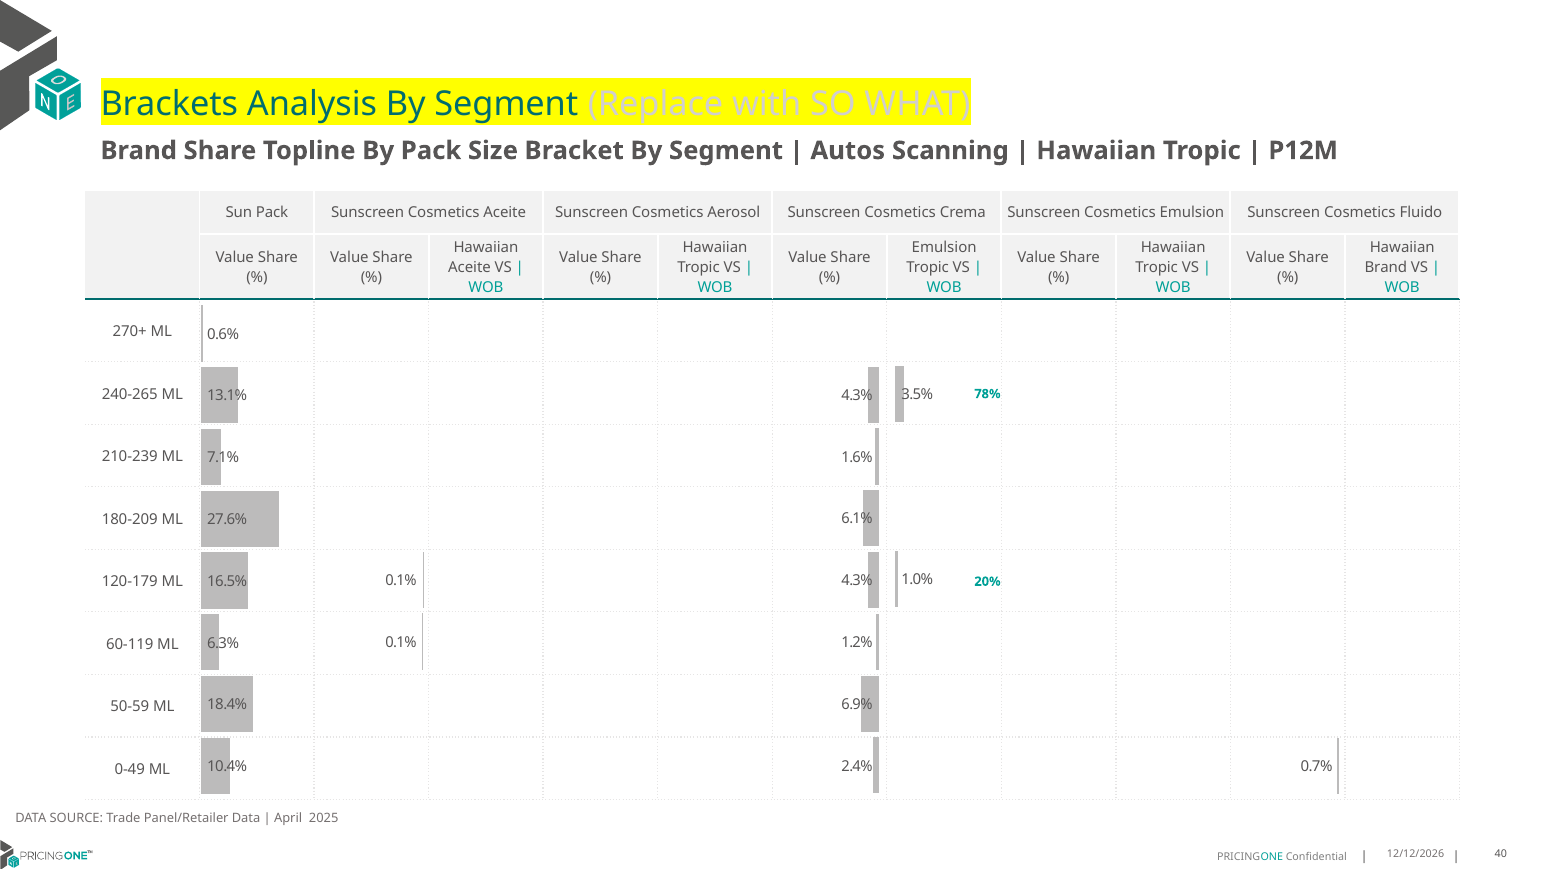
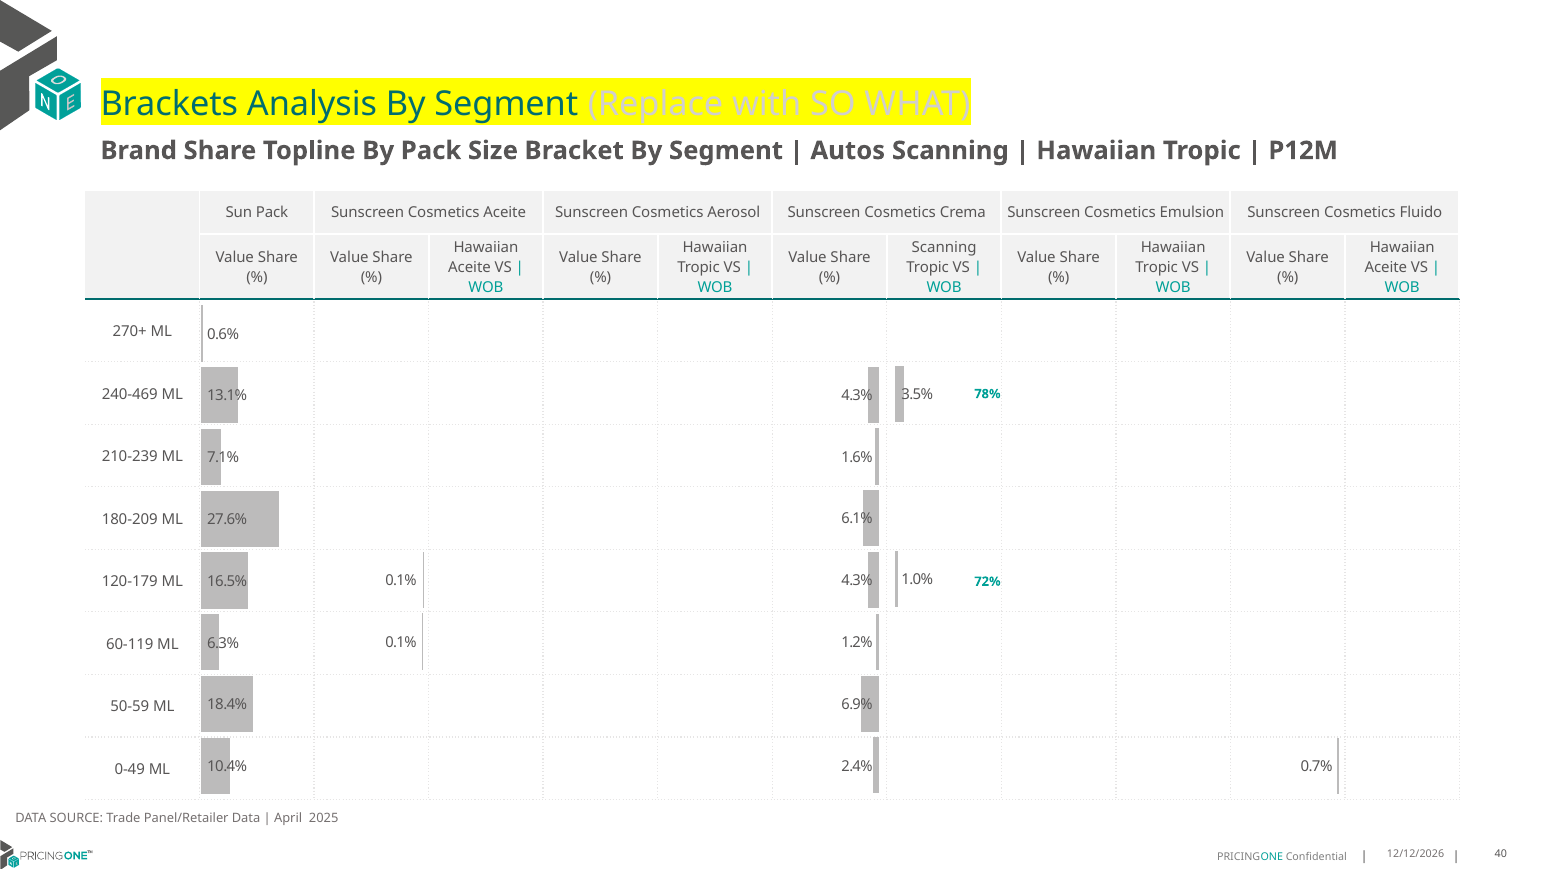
Emulsion: Emulsion -> Scanning (944, 247)
Brand: Brand -> Aceite (1386, 268)
240-265: 240-265 -> 240-469 (130, 394)
20%: 20% -> 72% (987, 582)
